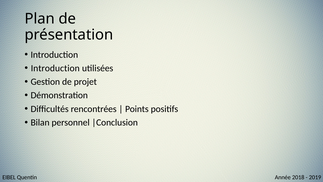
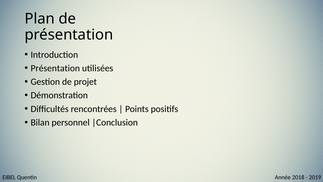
Introduction: Introduction -> Présentation (55, 68)
